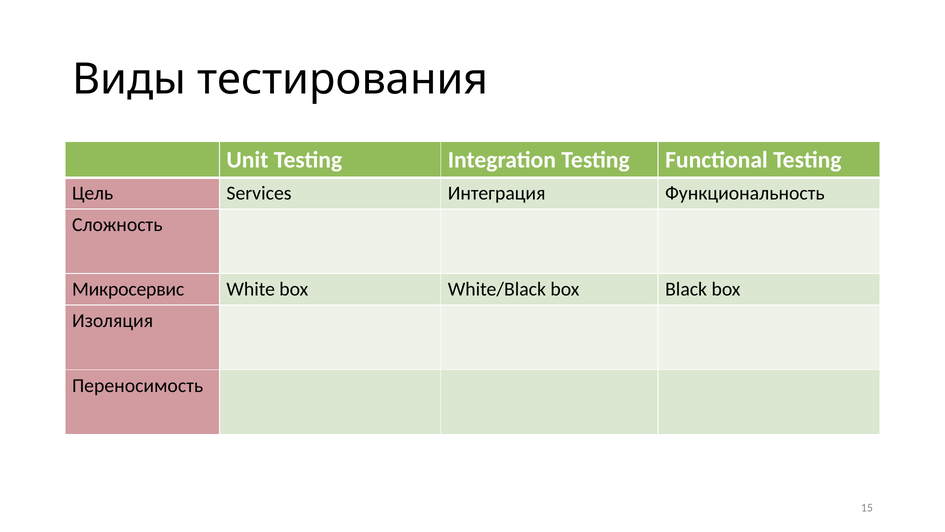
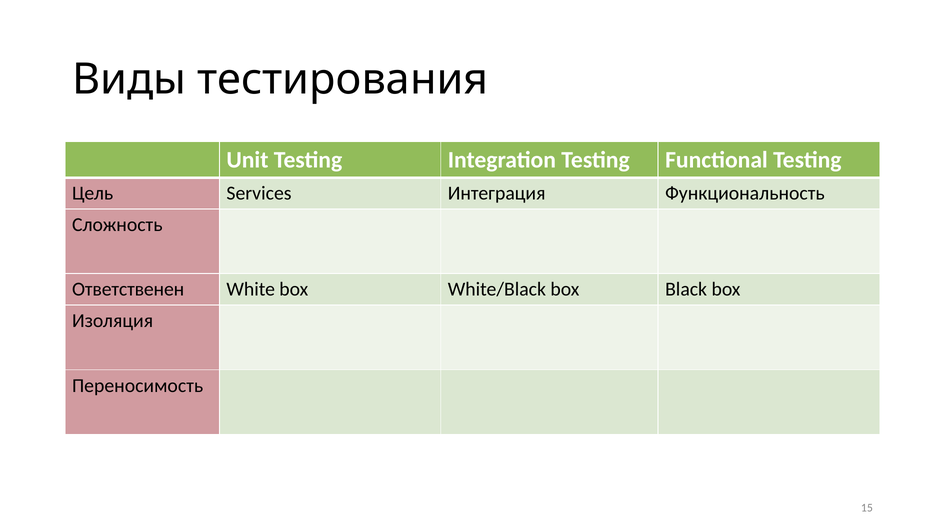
Микросервис: Микросервис -> Ответственен (128, 289)
